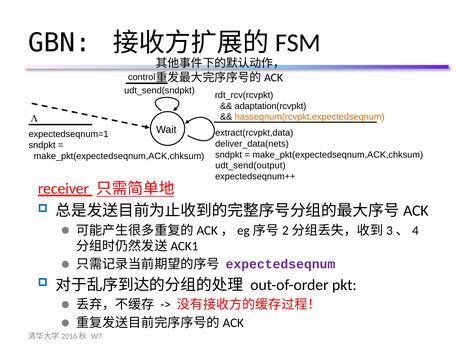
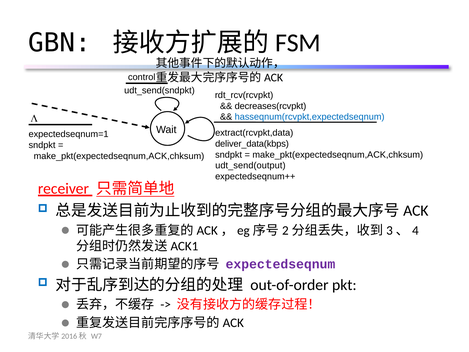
adaptation(rcvpkt: adaptation(rcvpkt -> decreases(rcvpkt (270, 106)
hasseqnum(rcvpkt,expectedseqnum colour: orange -> blue (310, 117)
deliver_data(nets: deliver_data(nets -> deliver_data(kbps (252, 144)
